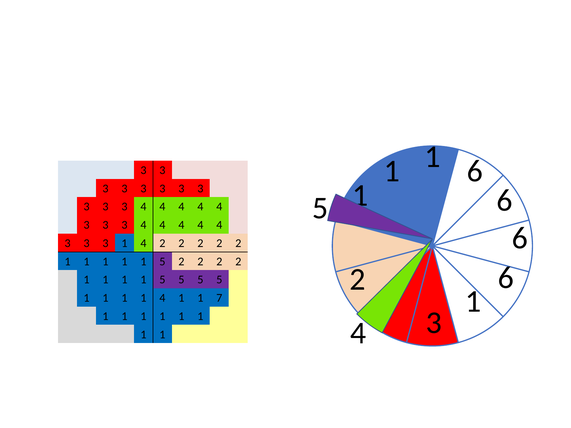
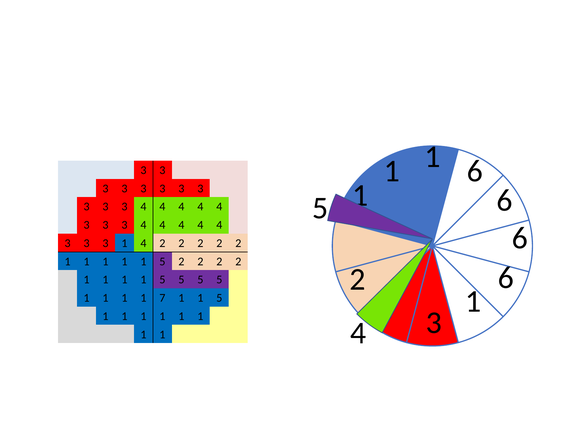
1 1 4: 4 -> 7 (162, 298)
7: 7 -> 5 (219, 298)
